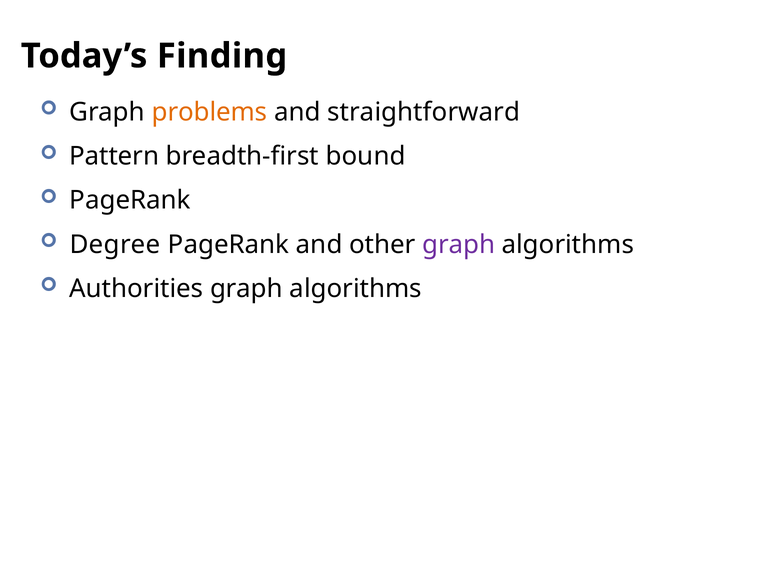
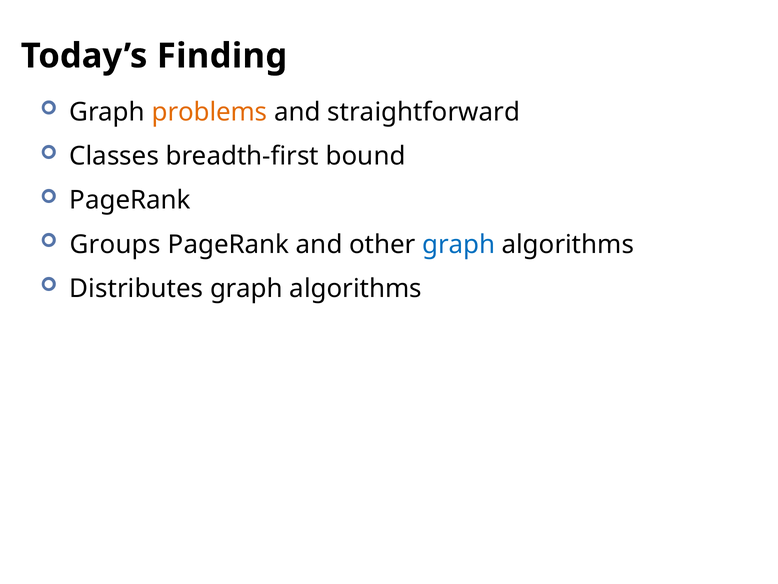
Pattern: Pattern -> Classes (114, 156)
Degree: Degree -> Groups (115, 244)
graph colour: purple -> blue (459, 244)
Authorities: Authorities -> Distributes (136, 288)
